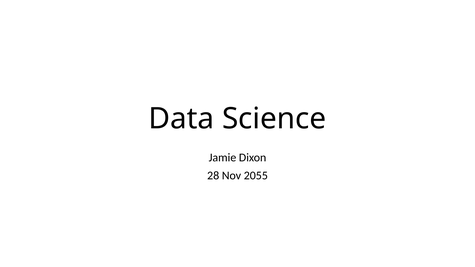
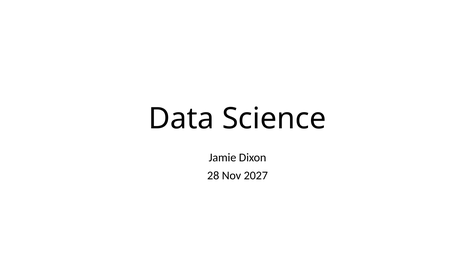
2055: 2055 -> 2027 (256, 176)
